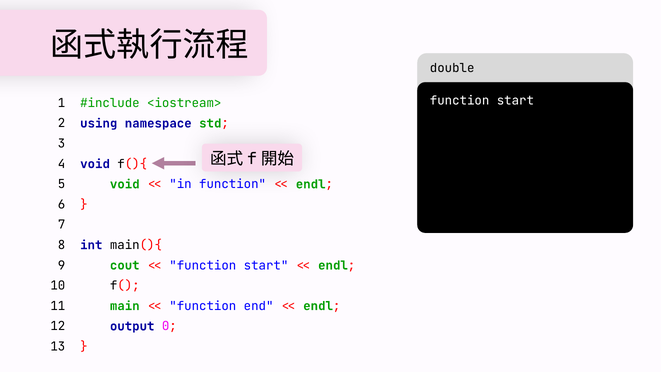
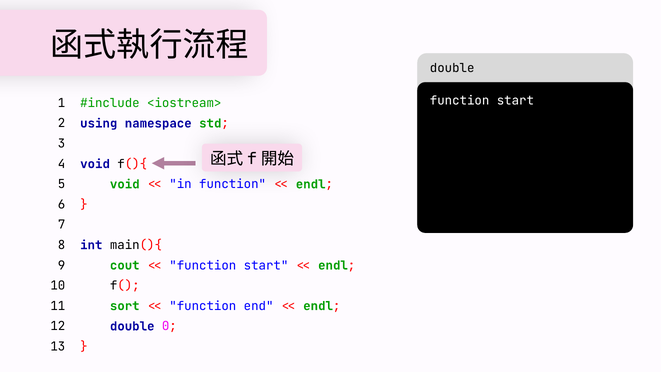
main: main -> sort (125, 306)
12 output: output -> double (132, 326)
